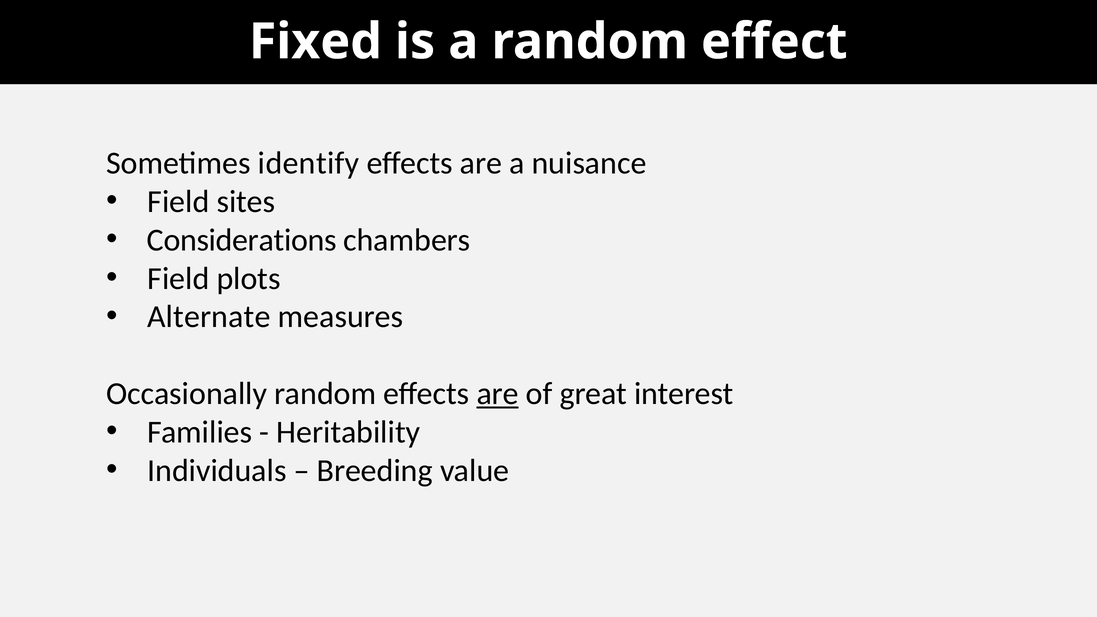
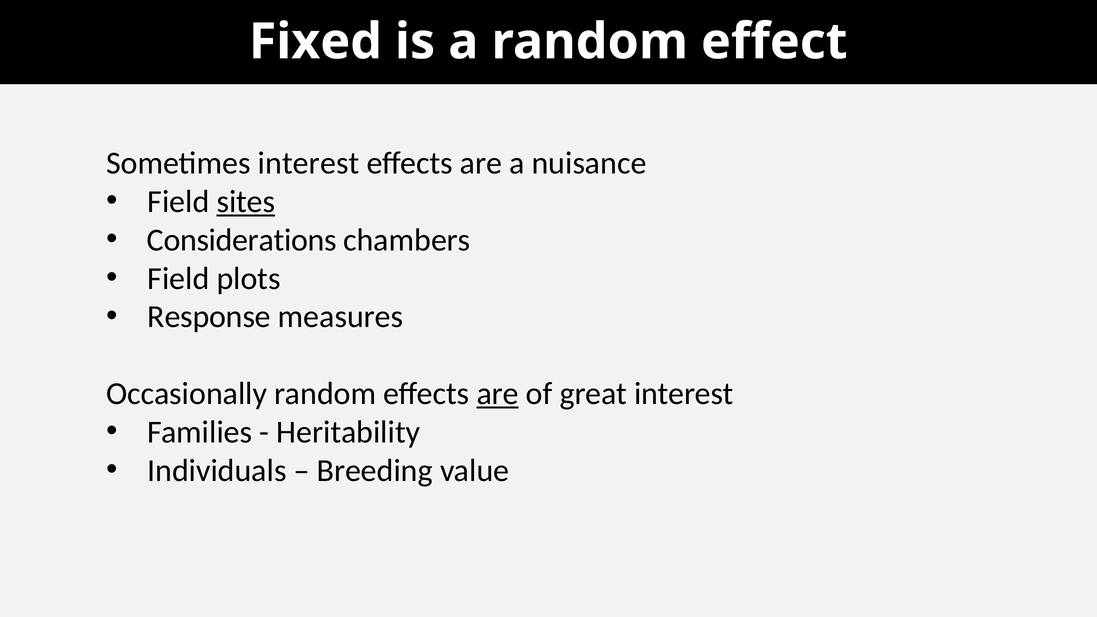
Sometimes identify: identify -> interest (309, 163)
sites underline: none -> present (246, 202)
Alternate: Alternate -> Response (209, 317)
